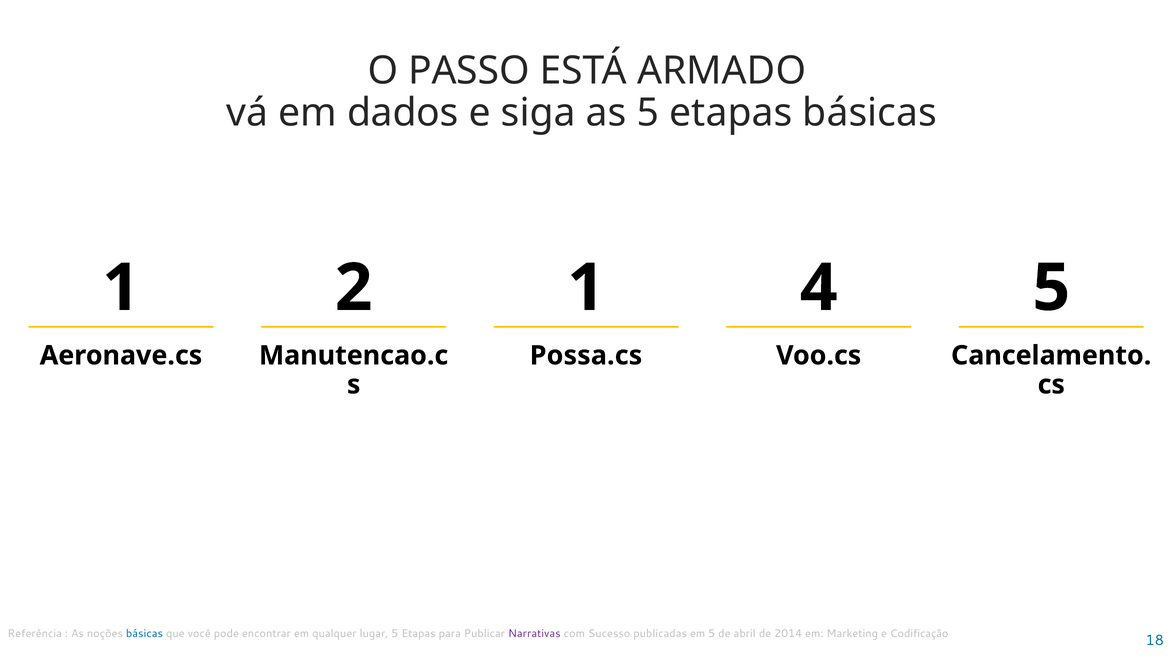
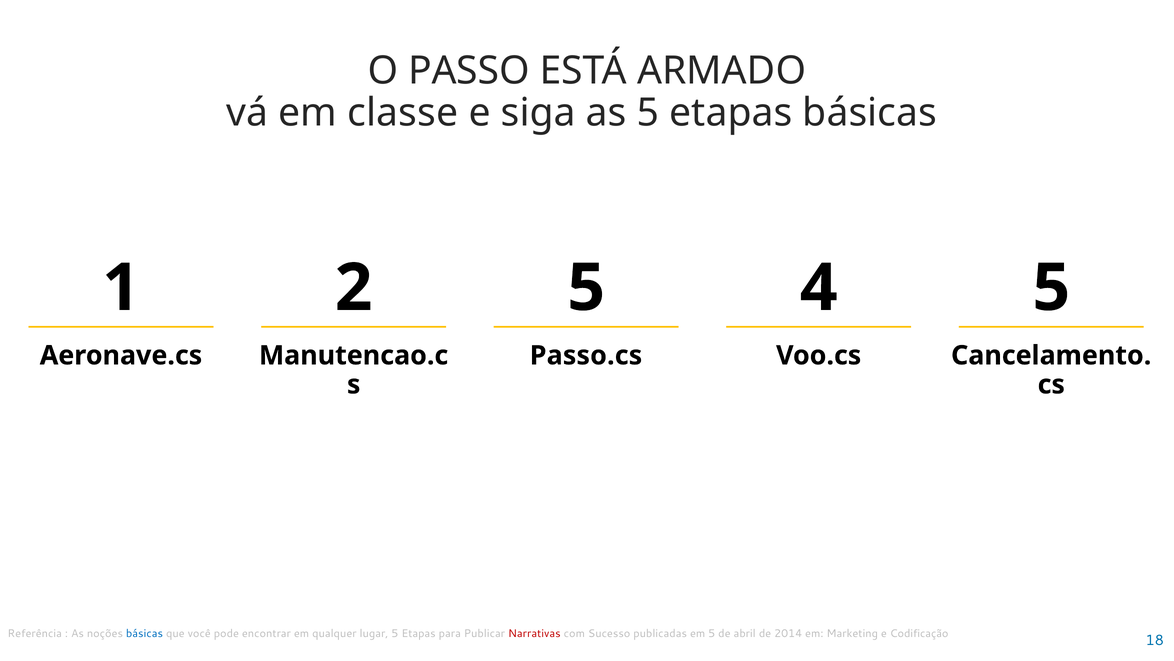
dados: dados -> classe (403, 113)
2 1: 1 -> 5 (586, 288)
Possa.cs: Possa.cs -> Passo.cs (586, 355)
Narrativas colour: purple -> red (534, 633)
